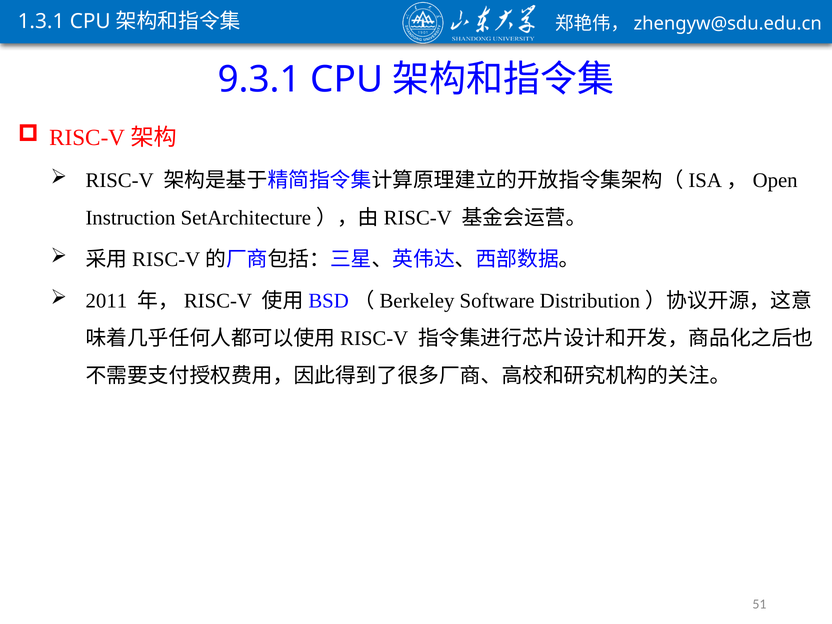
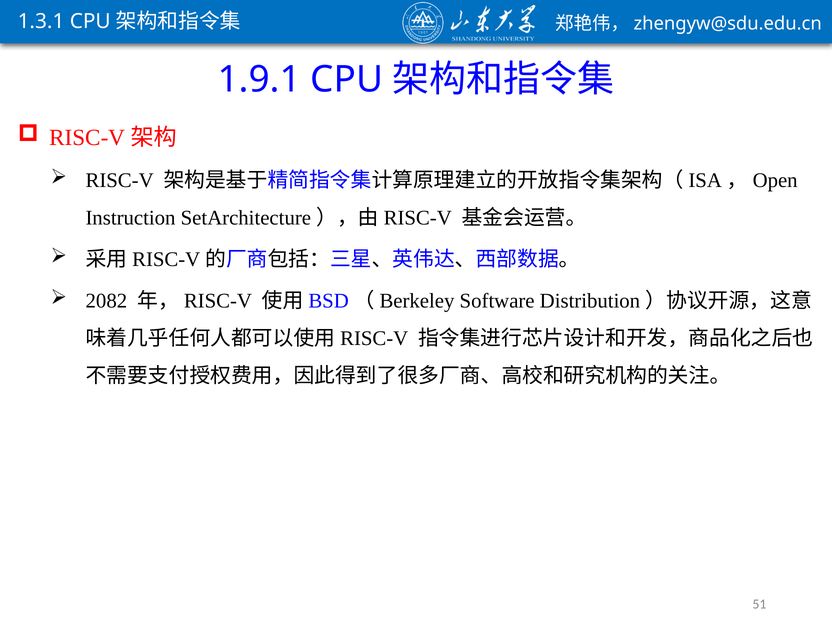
9.3.1: 9.3.1 -> 1.9.1 (259, 80)
2011: 2011 -> 2082 (106, 301)
